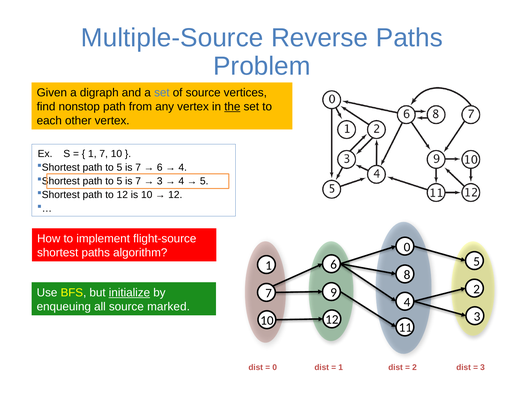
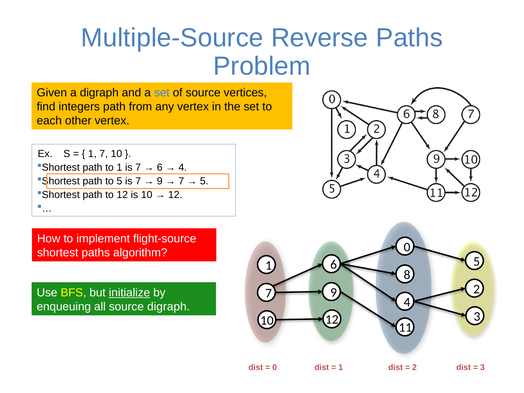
nonstop: nonstop -> integers (79, 107)
the underline: present -> none (232, 107)
5: 5 -> 1 (119, 167)
3: 3 -> 9 (160, 181)
4: 4 -> 7 (181, 181)
source marked: marked -> digraph (169, 307)
